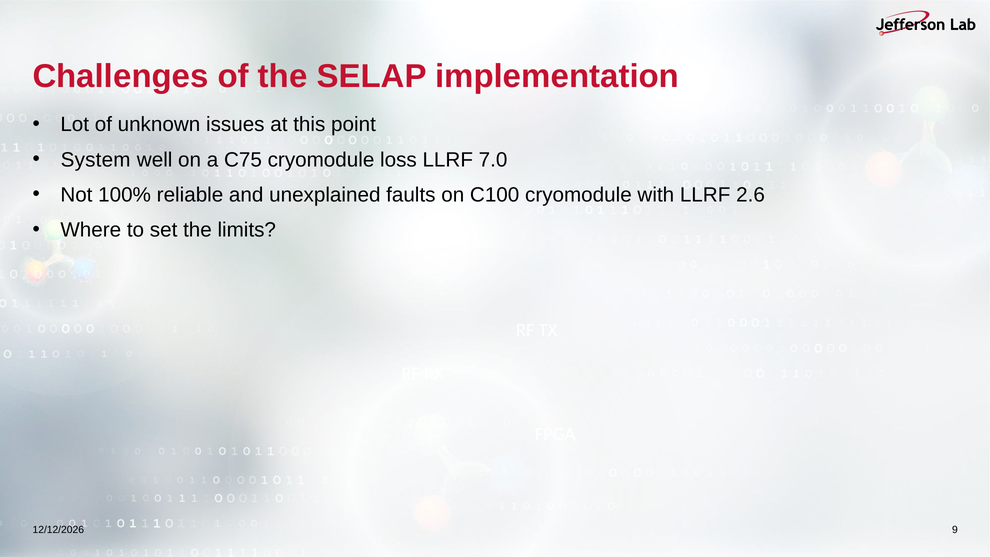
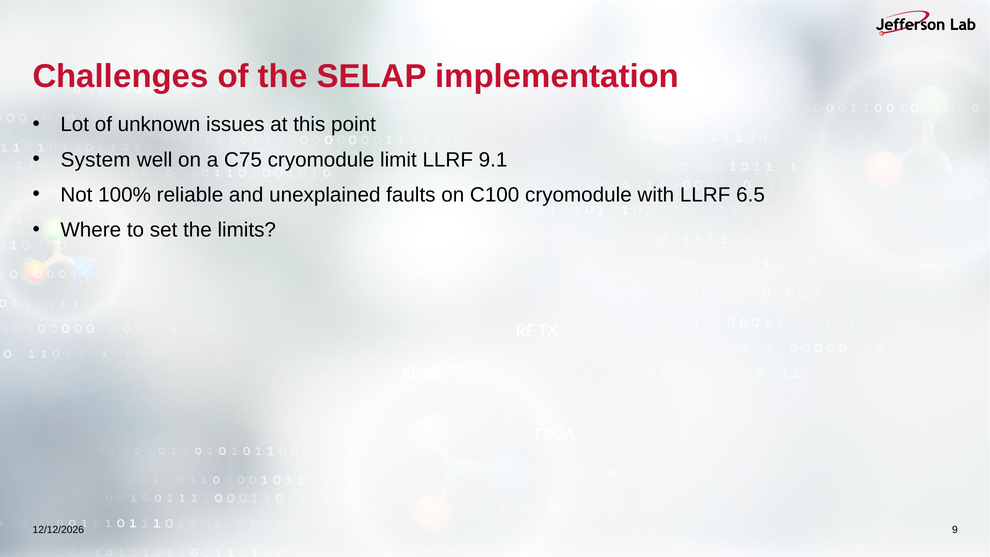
loss: loss -> limit (398, 160)
7.0: 7.0 -> 9.1 (493, 160)
2.6: 2.6 -> 6.5 (750, 195)
